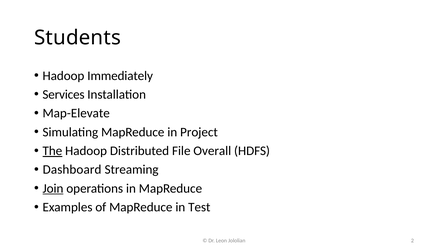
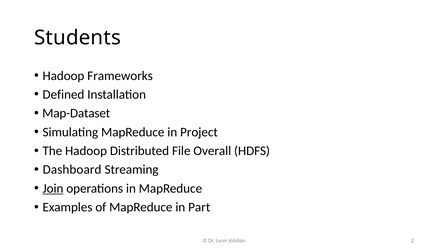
Immediately: Immediately -> Frameworks (120, 76)
Services: Services -> Defined (63, 95)
Map-Elevate: Map-Elevate -> Map-Dataset (76, 113)
The underline: present -> none (52, 151)
Test: Test -> Part (199, 207)
